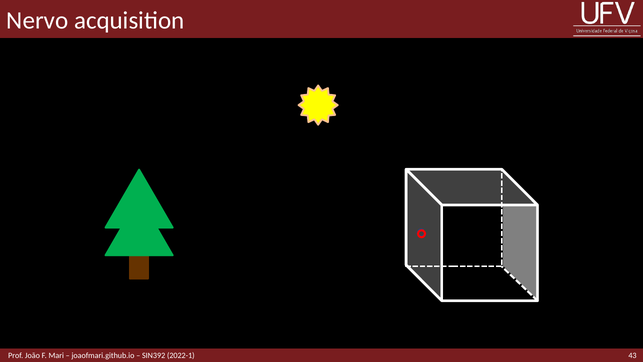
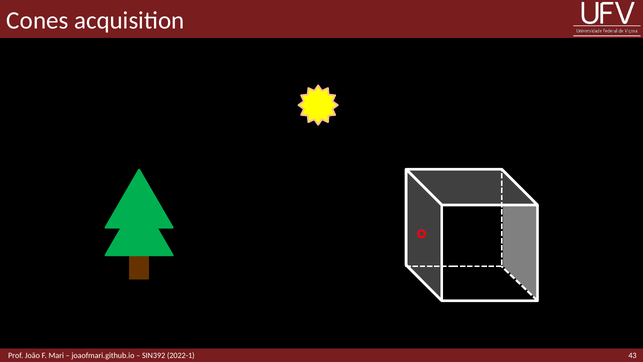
Nervo: Nervo -> Cones (37, 21)
